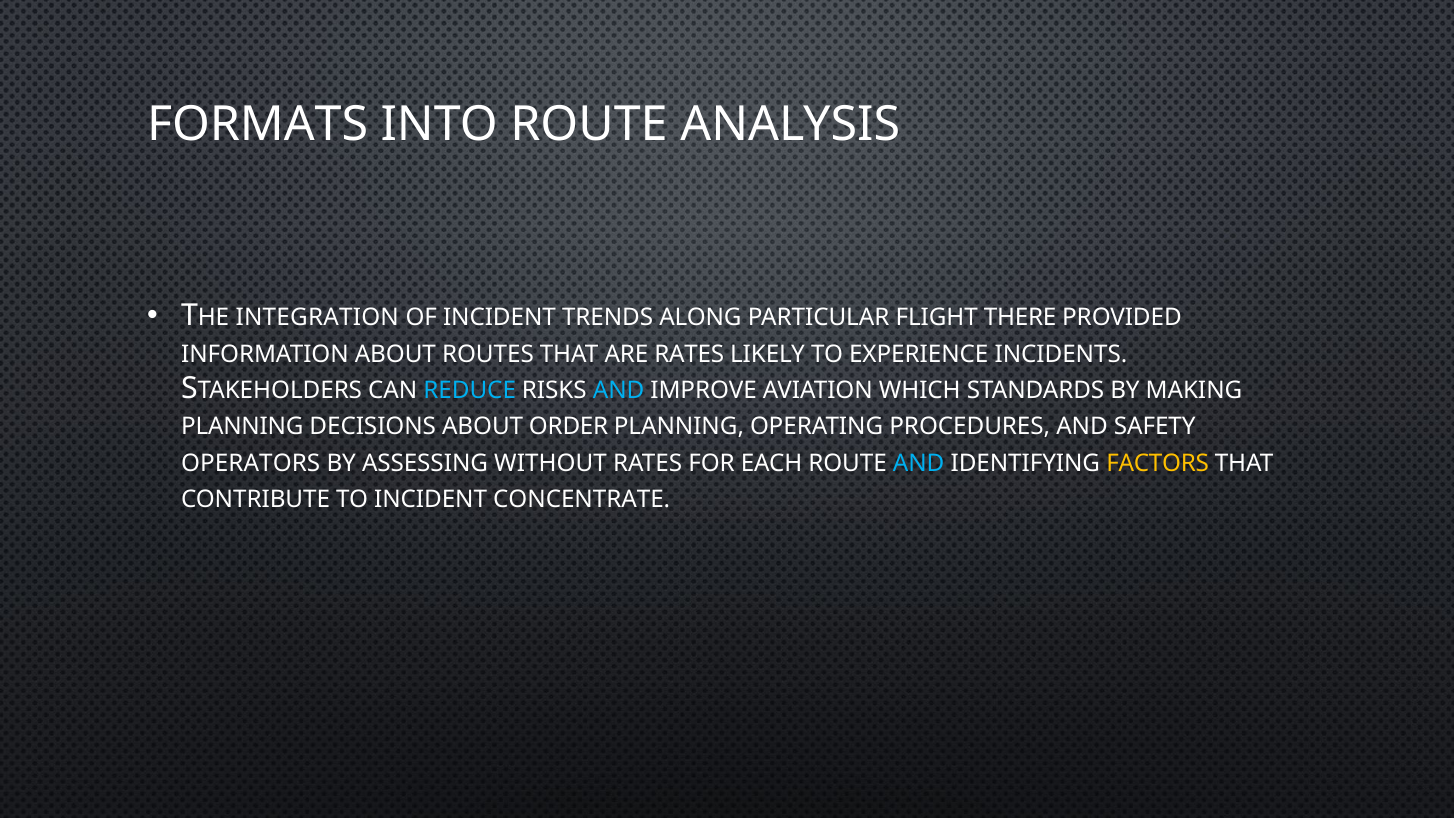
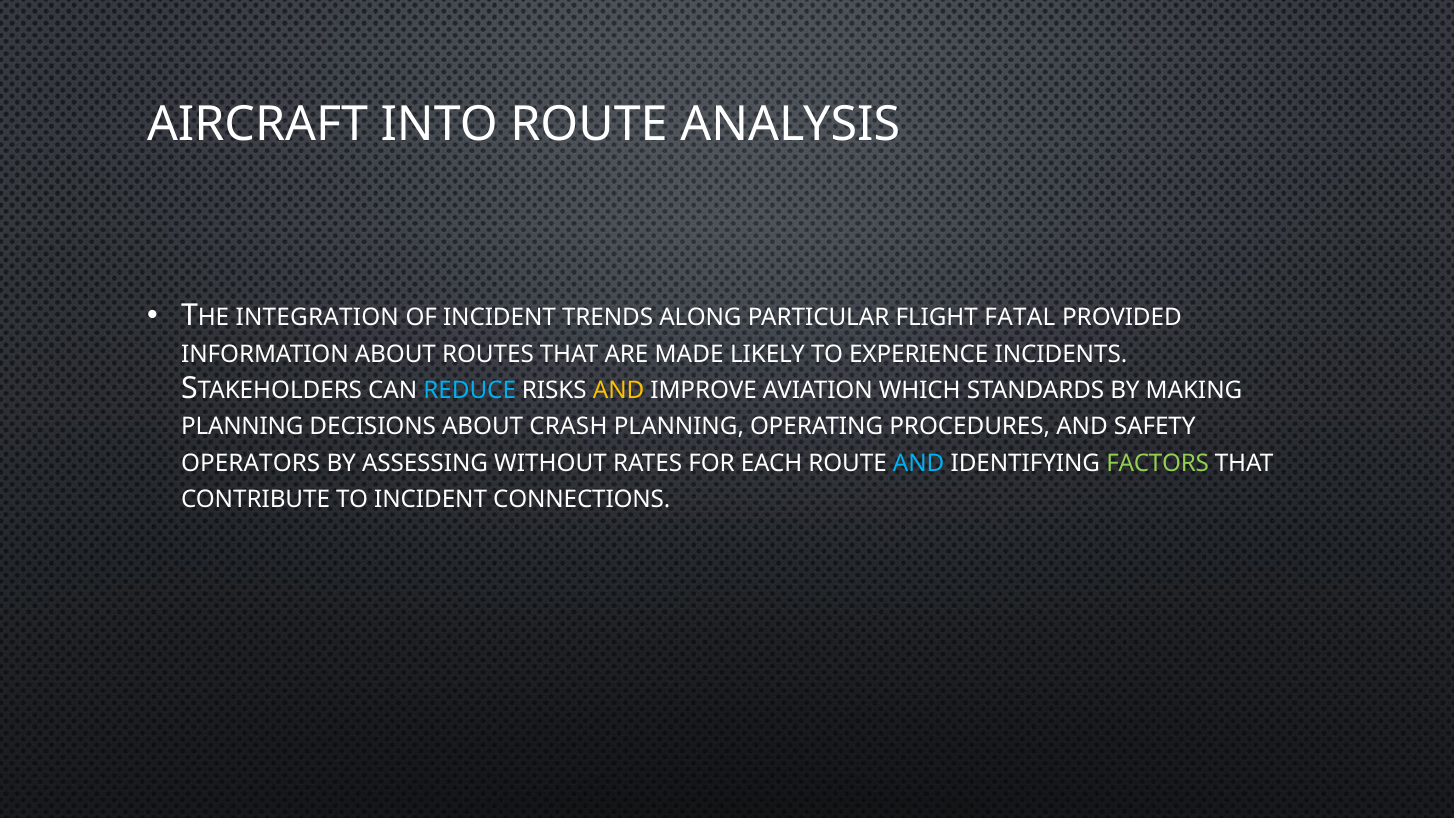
FORMATS: FORMATS -> AIRCRAFT (258, 125)
THERE: THERE -> FATAL (1020, 318)
ARE RATES: RATES -> MADE (689, 354)
AND colour: light blue -> yellow (619, 390)
ORDER: ORDER -> CRASH (568, 427)
FACTORS colour: yellow -> light green (1158, 463)
CONCENTRATE: CONCENTRATE -> CONNECTIONS (582, 499)
